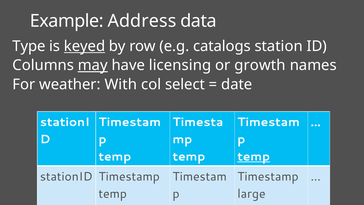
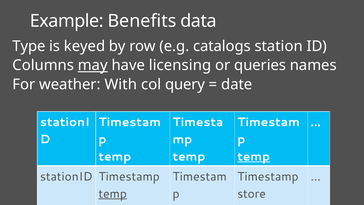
Address: Address -> Benefits (142, 21)
keyed underline: present -> none (85, 46)
growth: growth -> queries (260, 65)
select: select -> query (185, 84)
temp underline: none -> present (113, 194)
large: large -> store (252, 194)
